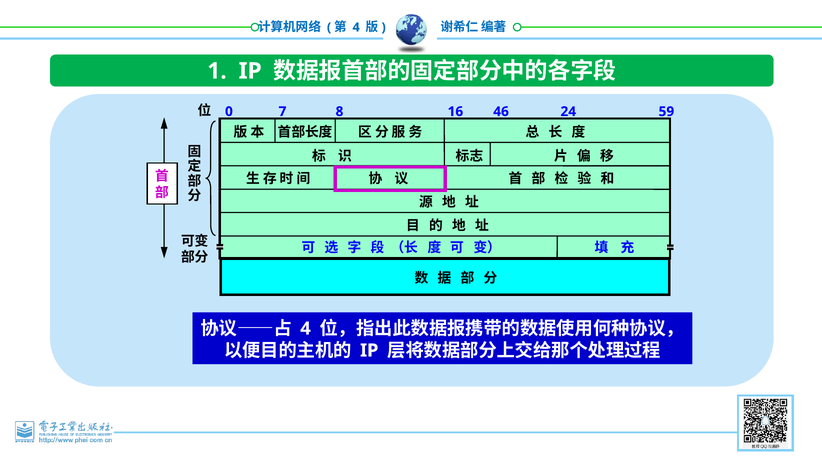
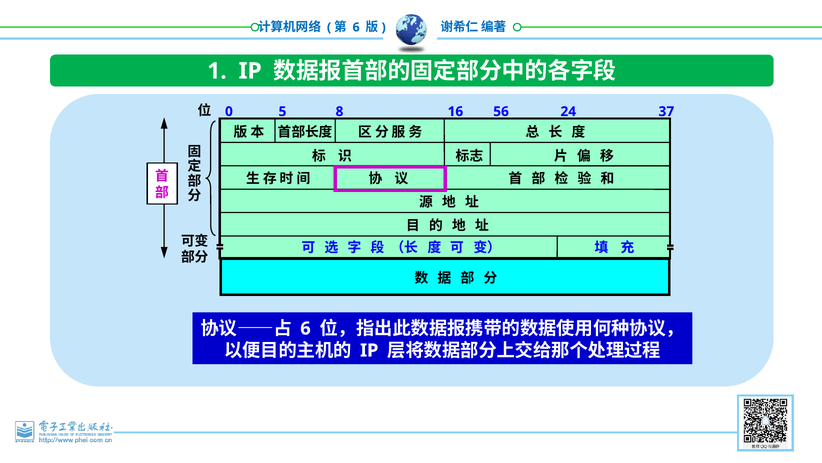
4: 4 -> 6 (356, 27)
7: 7 -> 5 (282, 111)
46: 46 -> 56 (501, 111)
59: 59 -> 37 (666, 111)
4: 4 -> 6 (305, 328)
